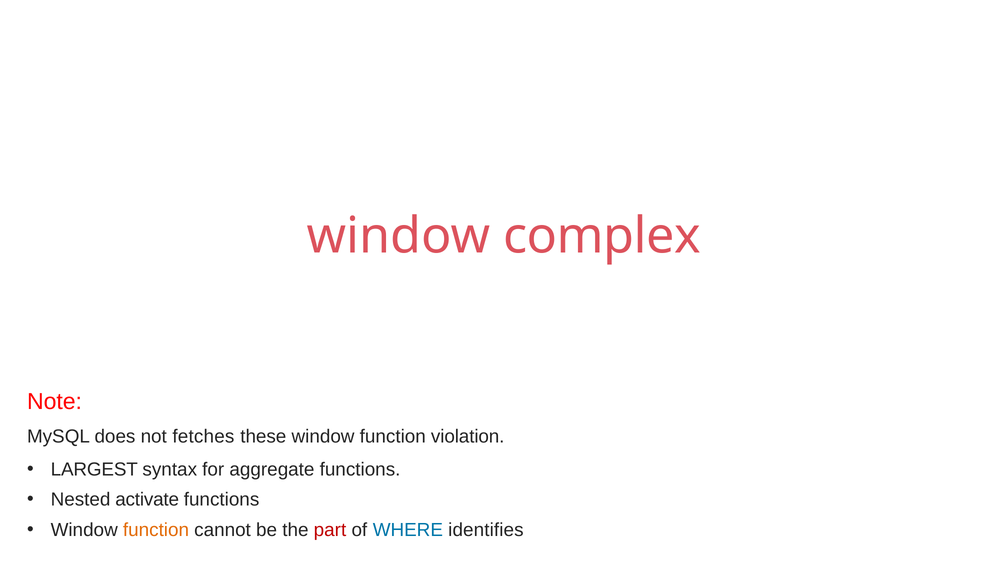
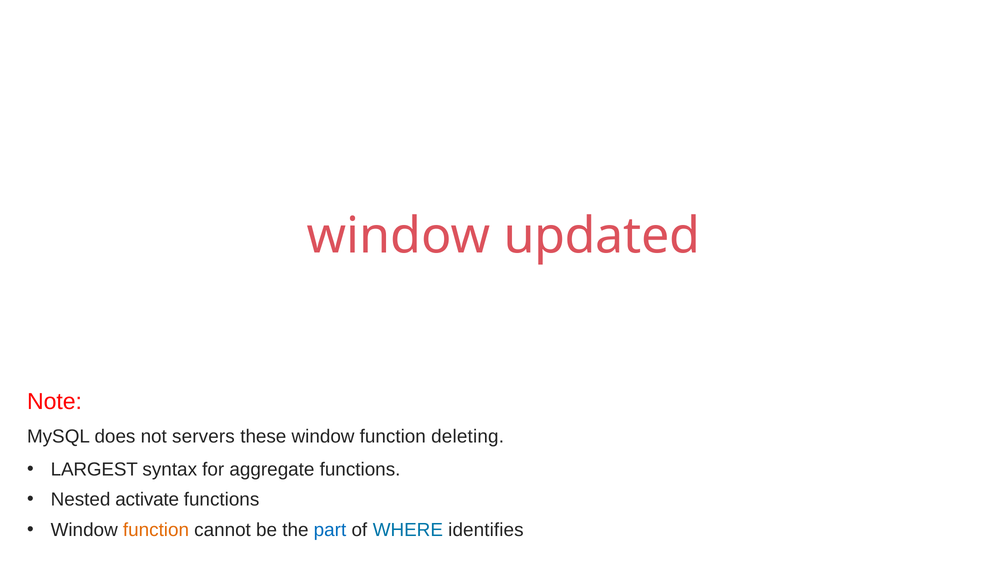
complex: complex -> updated (602, 236)
fetches: fetches -> servers (203, 436)
violation: violation -> deleting (468, 436)
part colour: red -> blue (330, 529)
